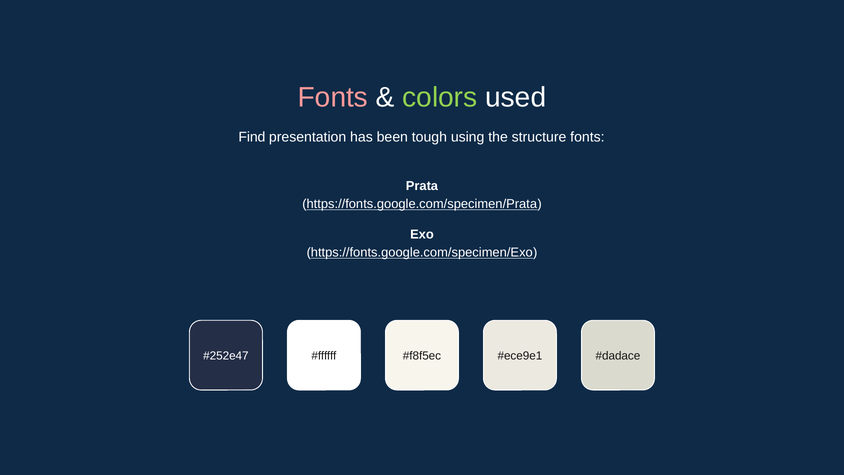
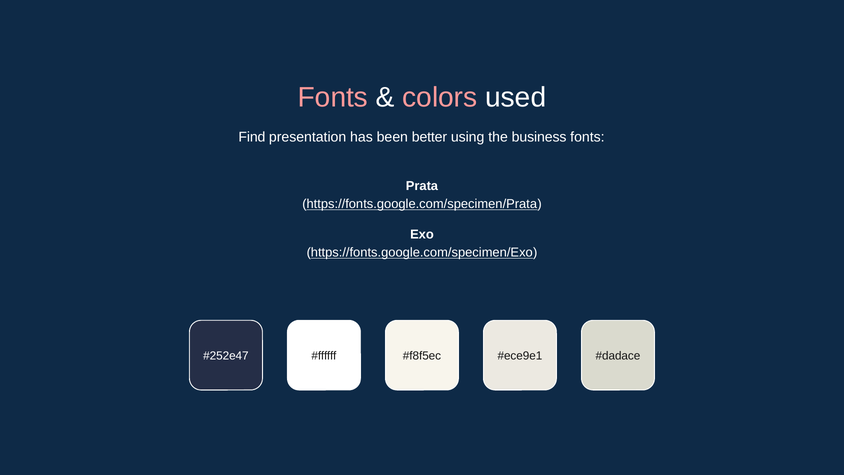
colors colour: light green -> pink (440, 98)
tough: tough -> better (429, 137)
structure: structure -> business (539, 137)
